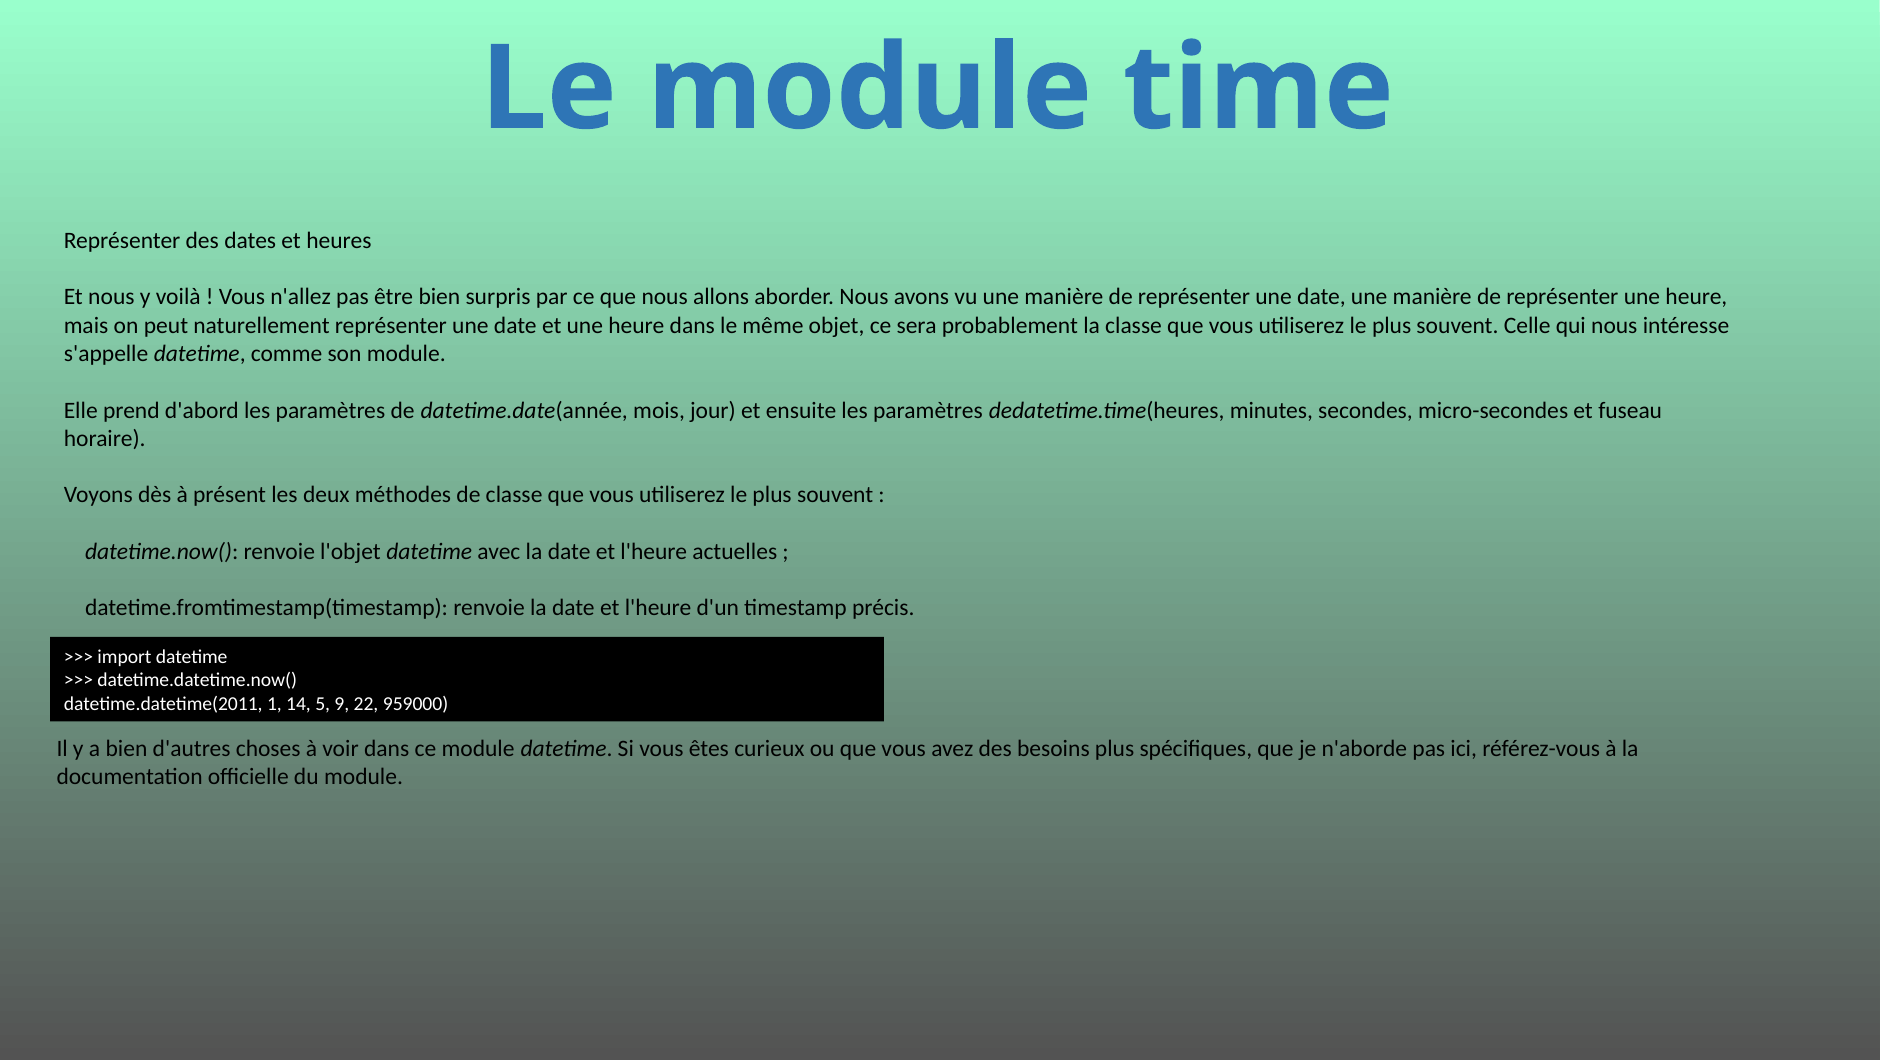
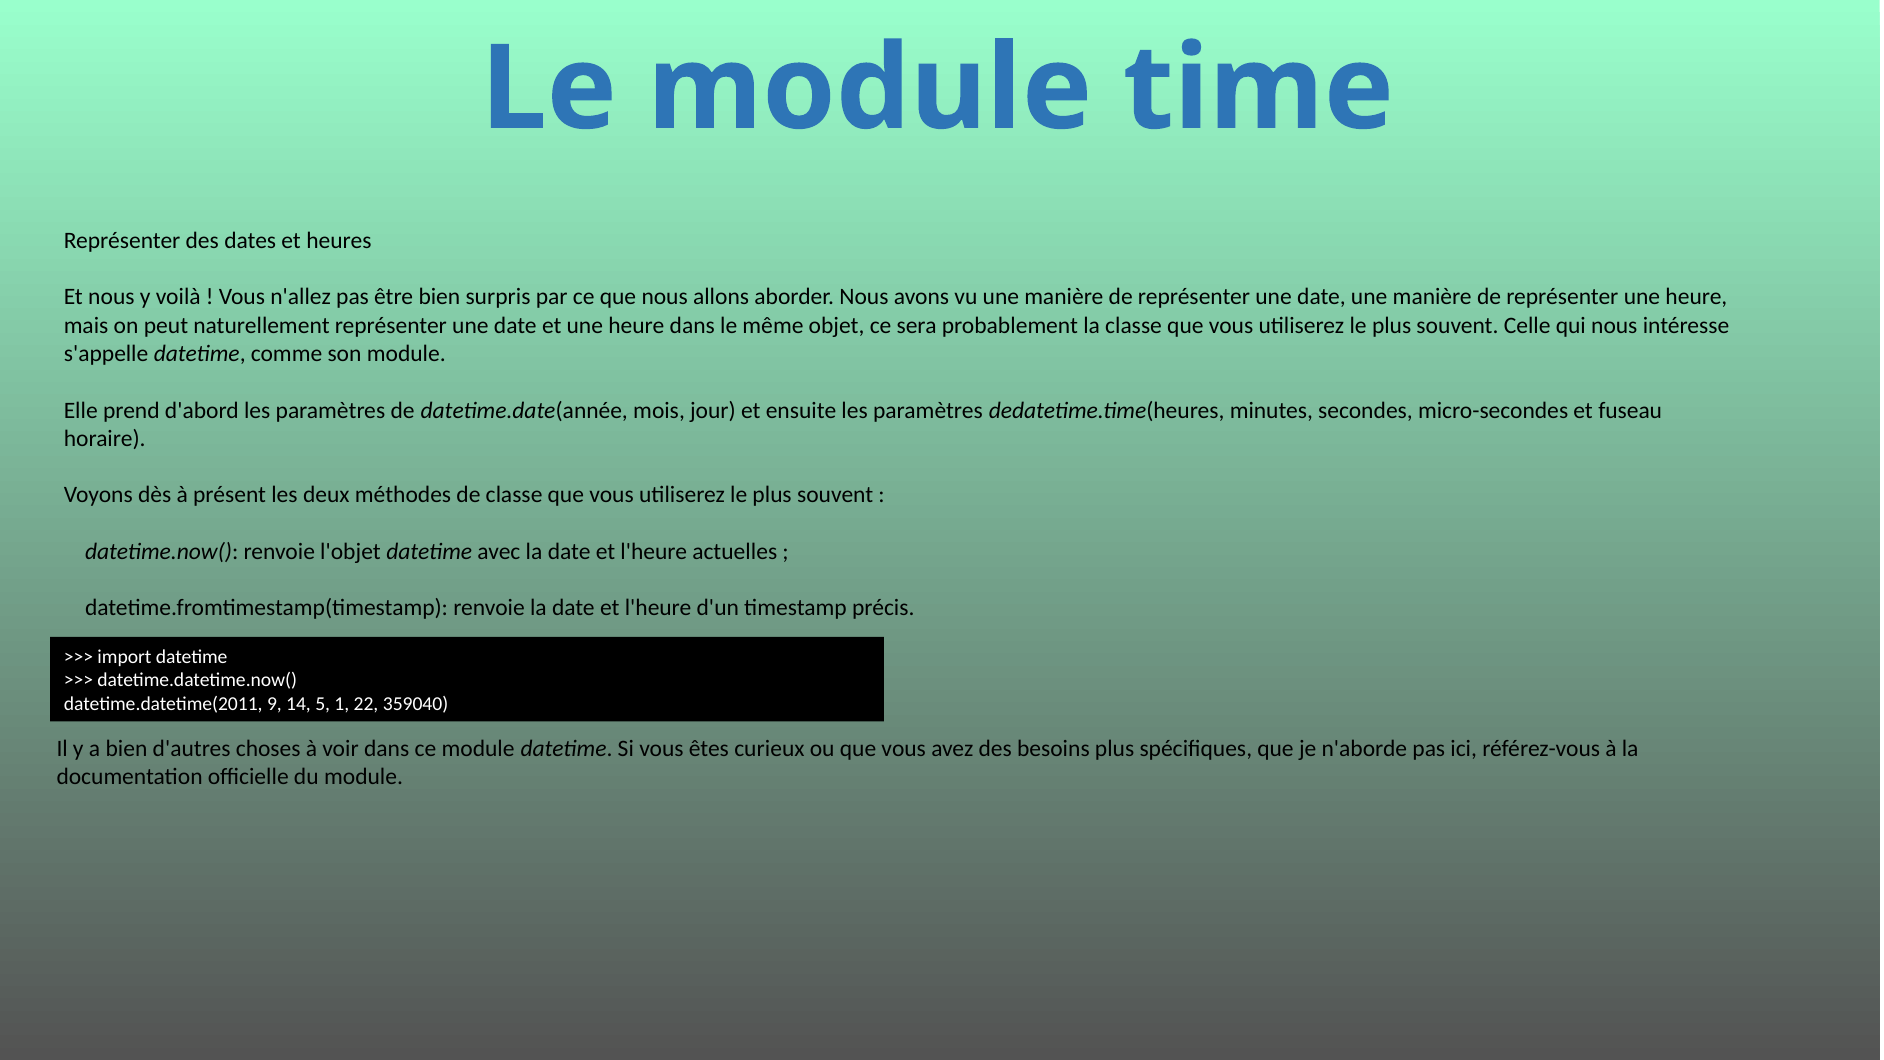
1: 1 -> 9 (274, 704)
9: 9 -> 1 (342, 704)
959000: 959000 -> 359040 (416, 704)
